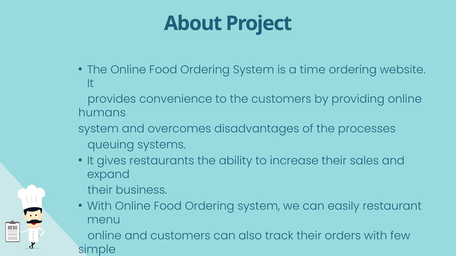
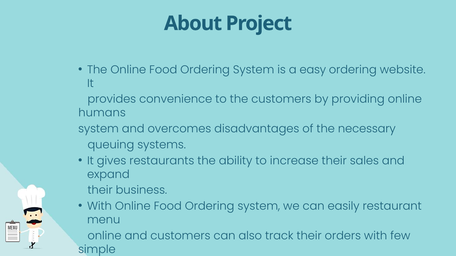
time: time -> easy (313, 70)
processes: processes -> necessary (367, 129)
